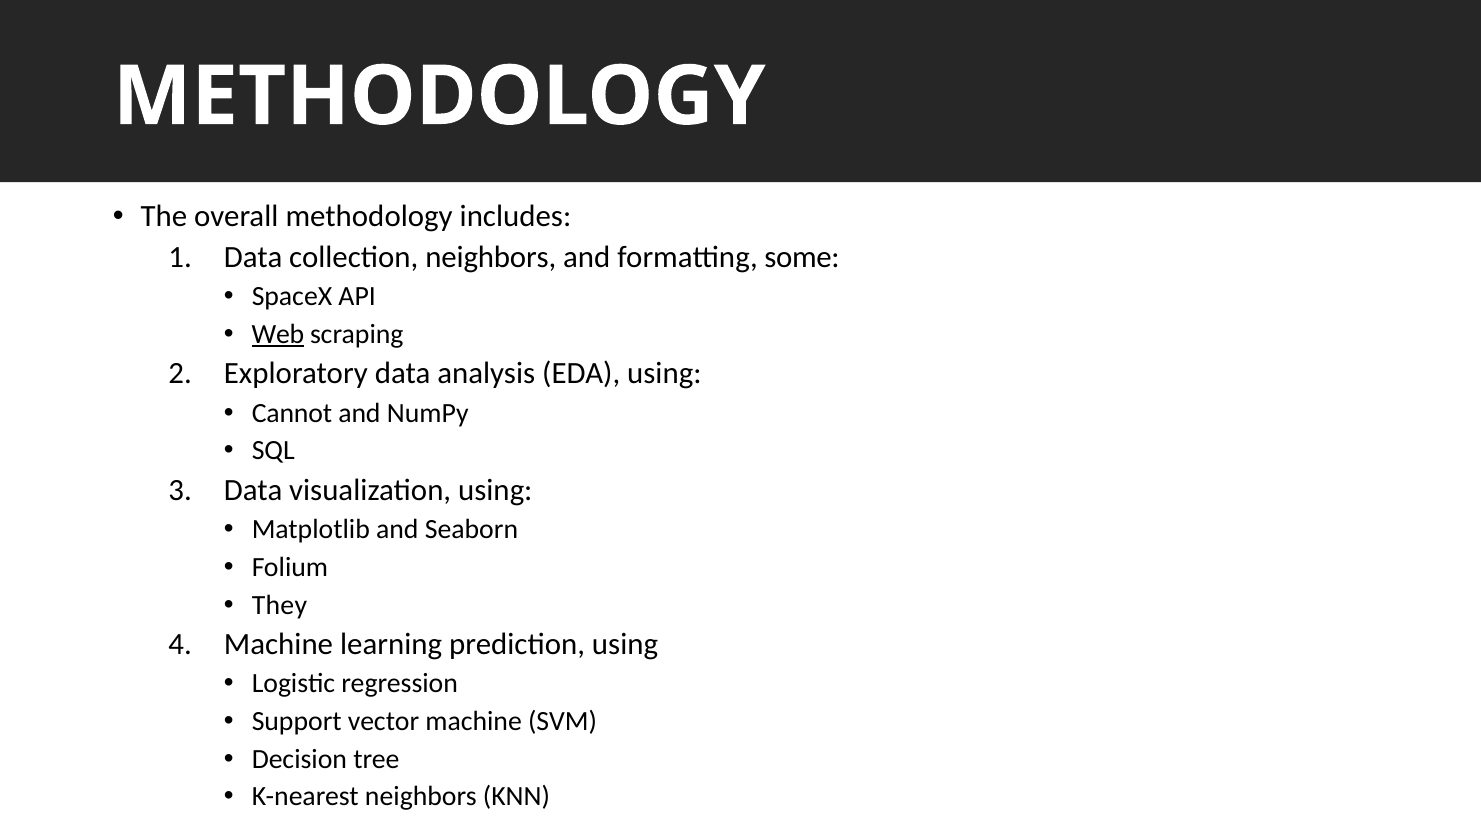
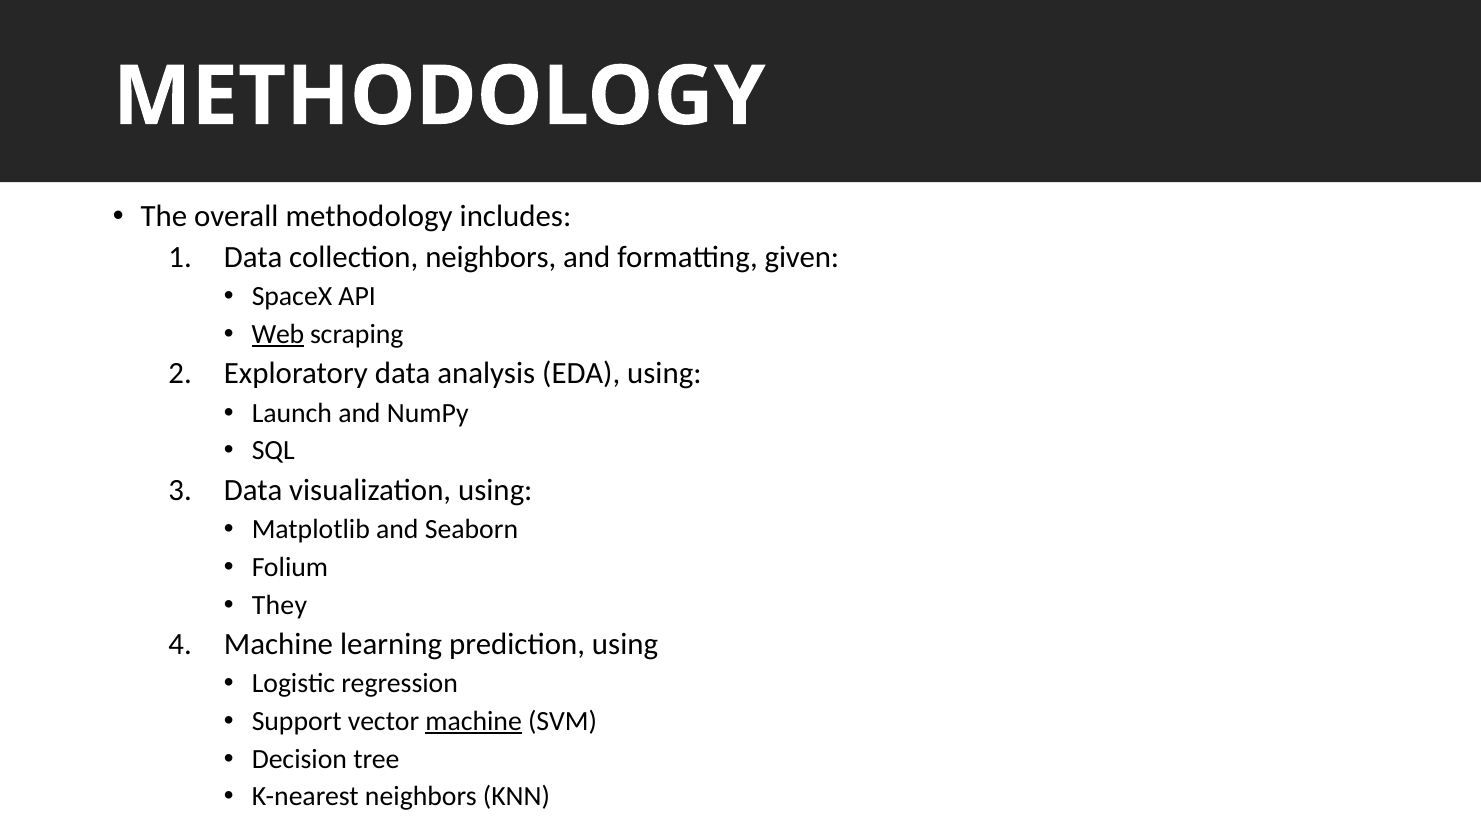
some: some -> given (802, 257)
Cannot: Cannot -> Launch (292, 413)
machine underline: none -> present (474, 721)
